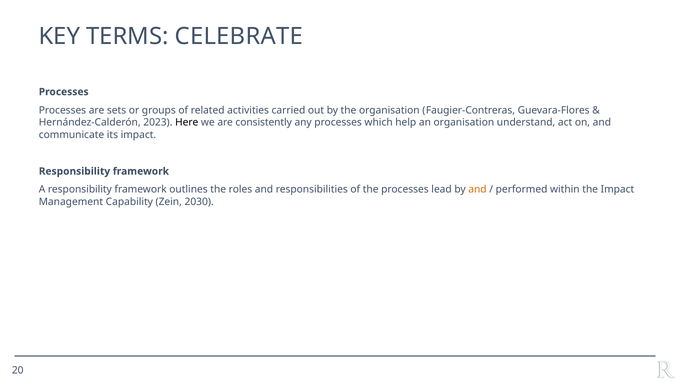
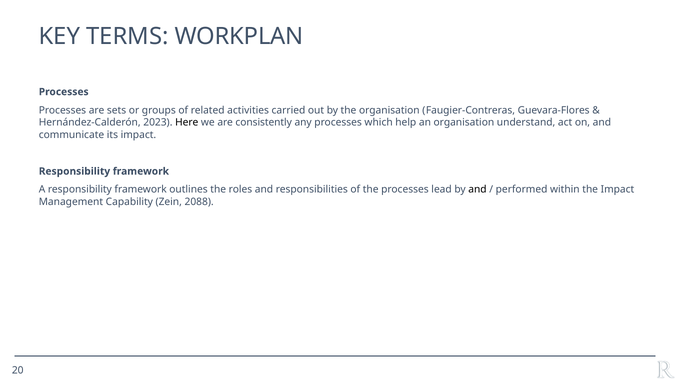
CELEBRATE: CELEBRATE -> WORKPLAN (239, 36)
and colour: orange -> black (477, 190)
2030: 2030 -> 2088 (199, 202)
